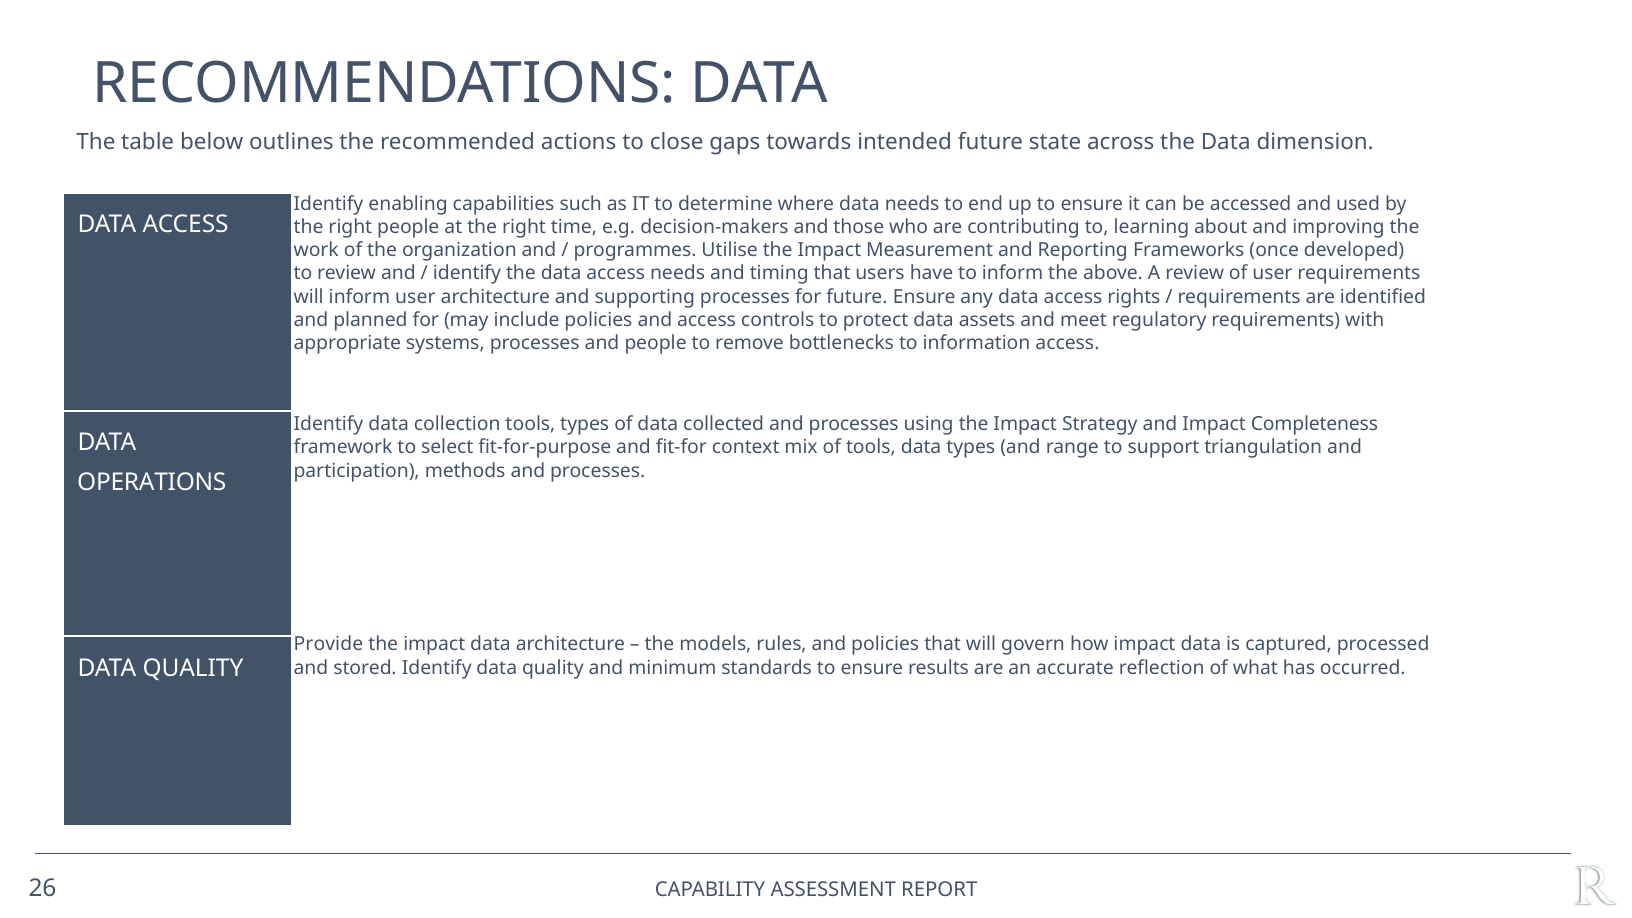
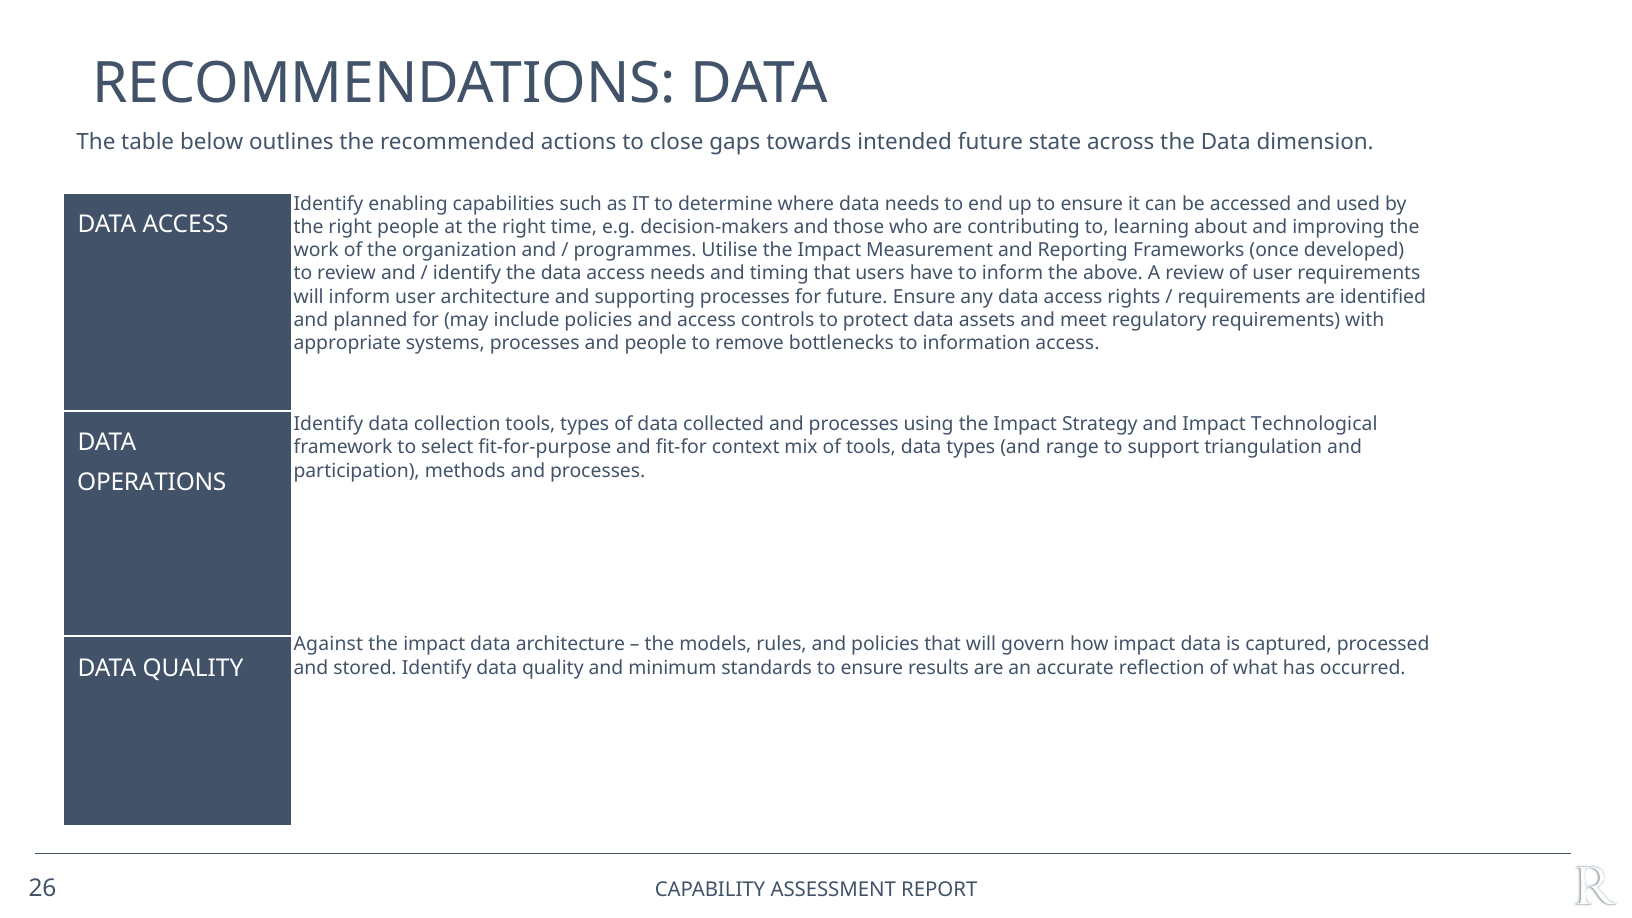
Completeness: Completeness -> Technological (1314, 424)
Provide: Provide -> Against (328, 645)
